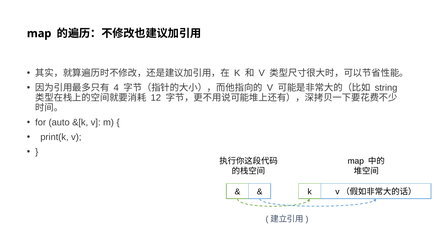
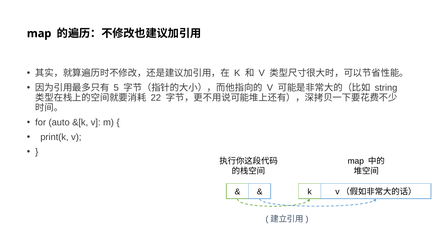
4: 4 -> 5 (116, 88)
12: 12 -> 22 (156, 98)
